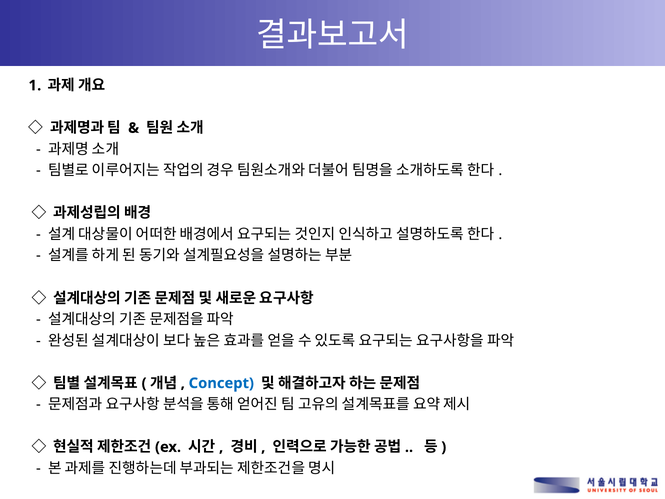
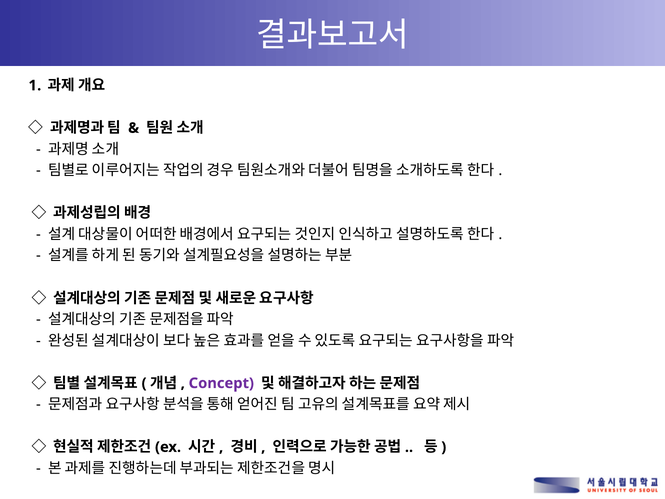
Concept colour: blue -> purple (221, 383)
